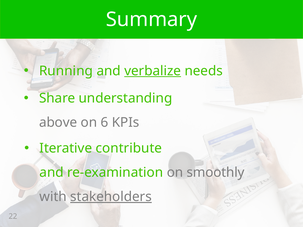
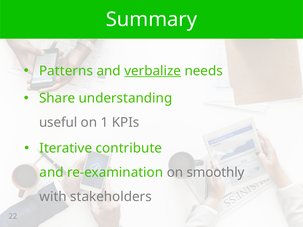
Running: Running -> Patterns (66, 71)
above: above -> useful (58, 123)
6: 6 -> 1 (105, 123)
stakeholders underline: present -> none (111, 197)
